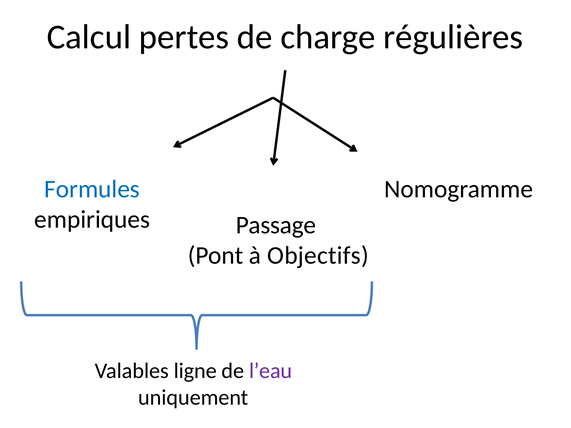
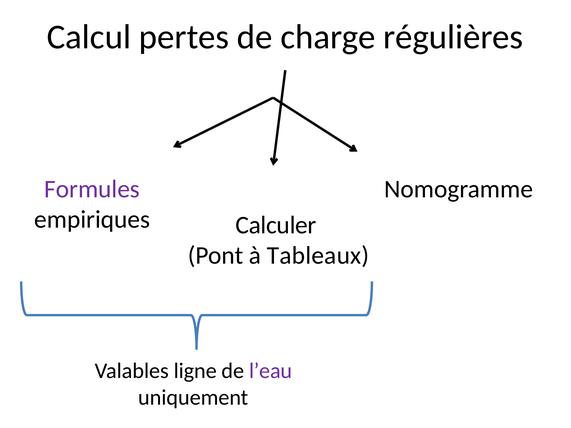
Formules colour: blue -> purple (92, 189)
Passage: Passage -> Calculer (276, 225)
Objectifs: Objectifs -> Tableaux (318, 256)
